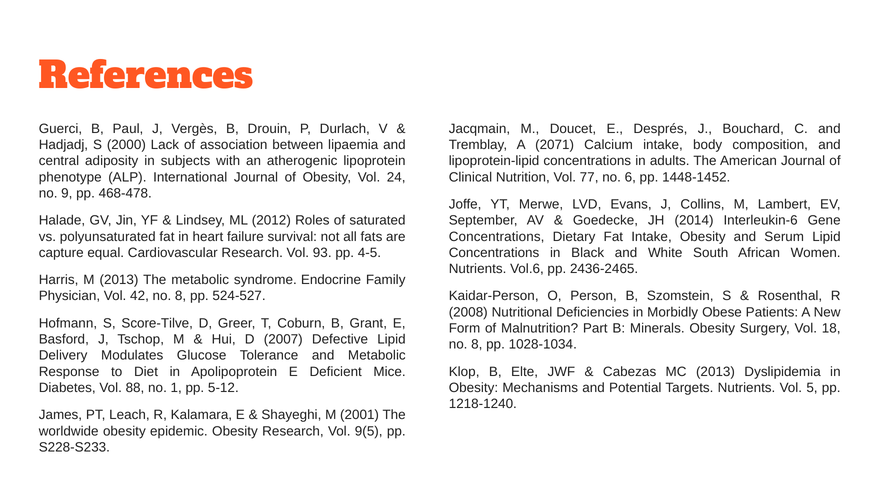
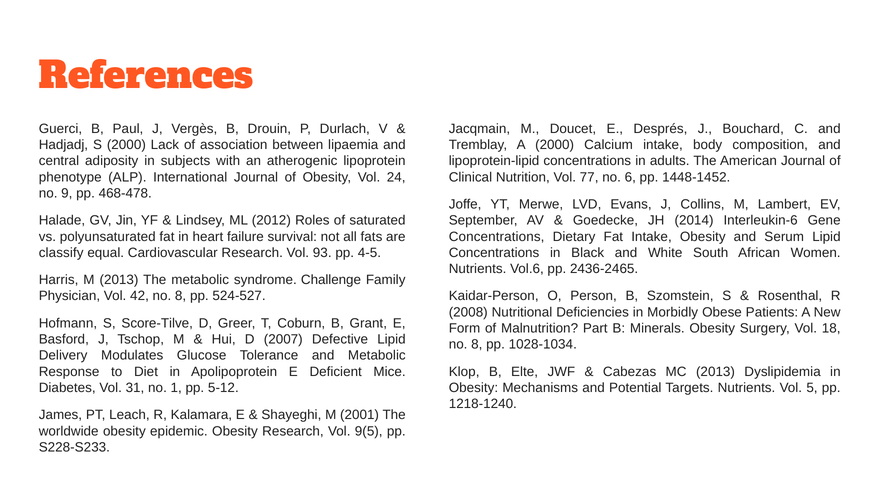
A 2071: 2071 -> 2000 (555, 145)
capture: capture -> classify (61, 253)
Endocrine: Endocrine -> Challenge (331, 280)
88: 88 -> 31 (135, 388)
